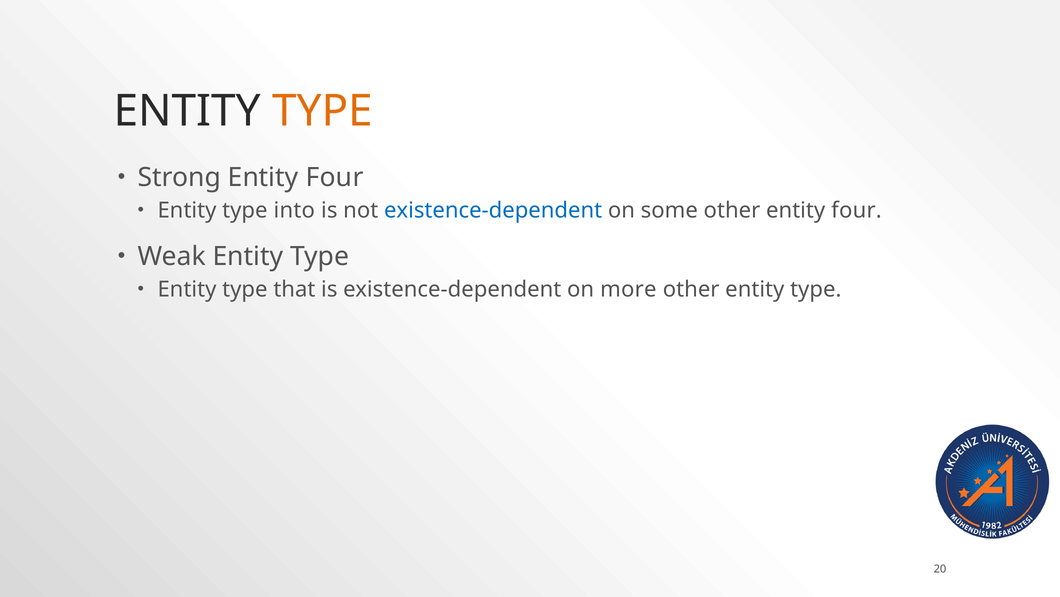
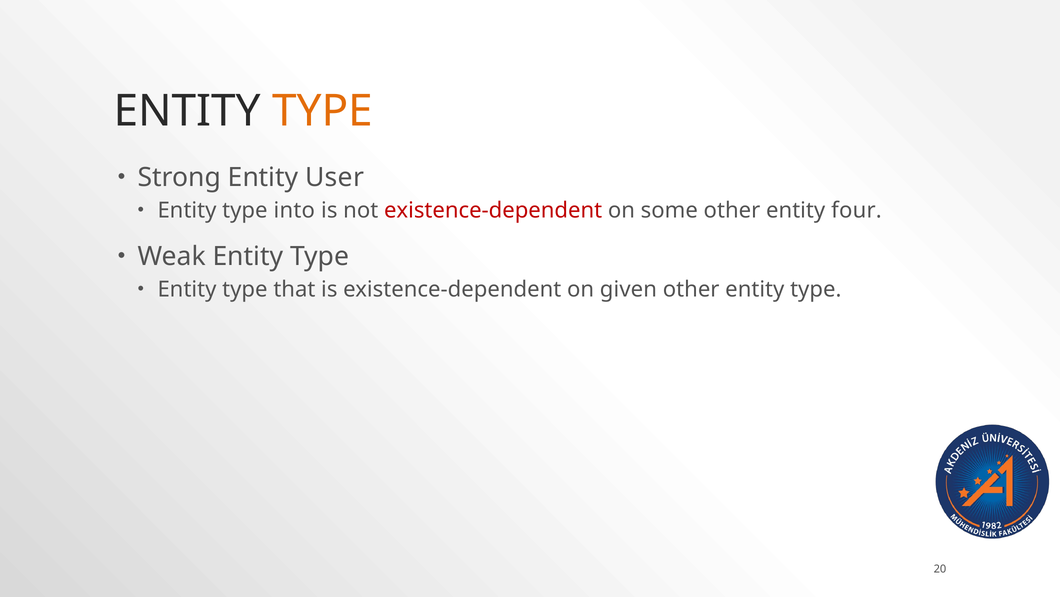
Strong Entity Four: Four -> User (335, 177)
existence-dependent colour: blue -> red (493, 210)
more: more -> given (628, 289)
